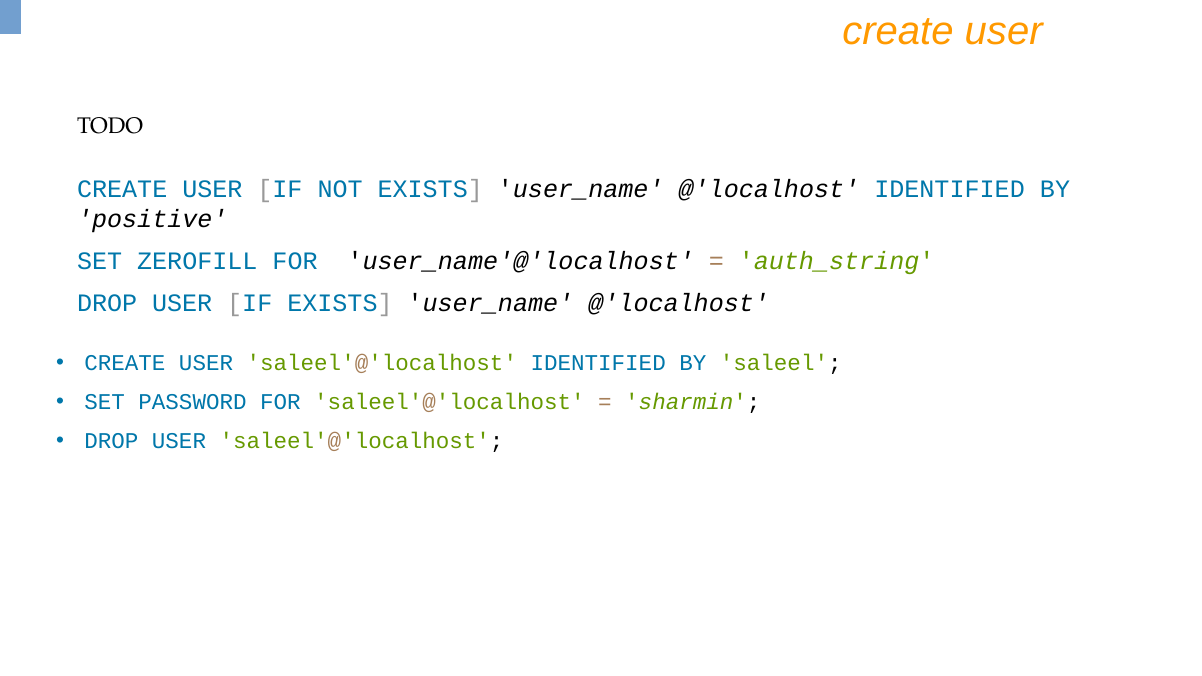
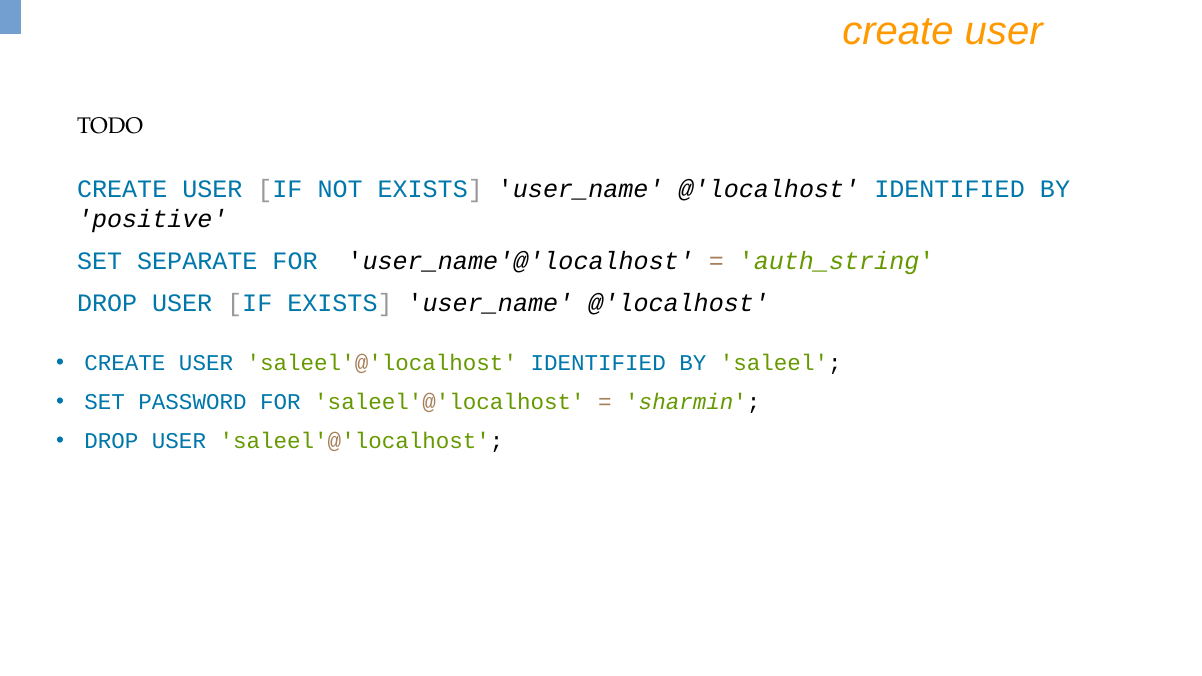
ZEROFILL: ZEROFILL -> SEPARATE (197, 261)
